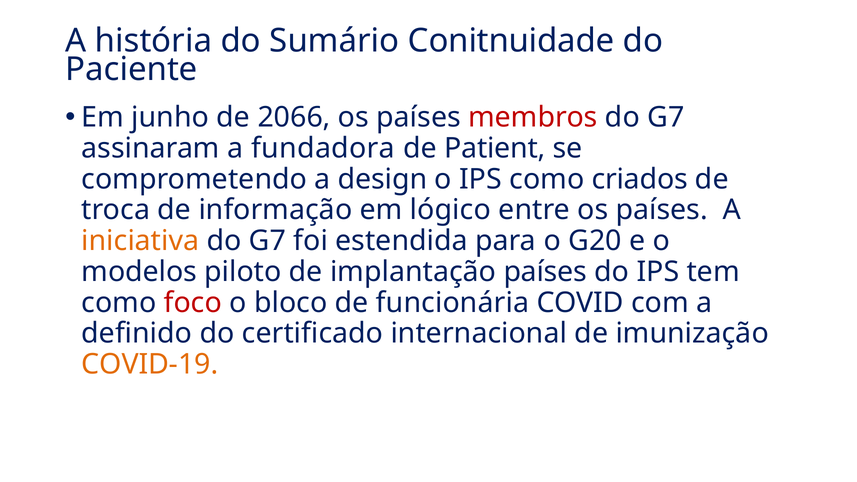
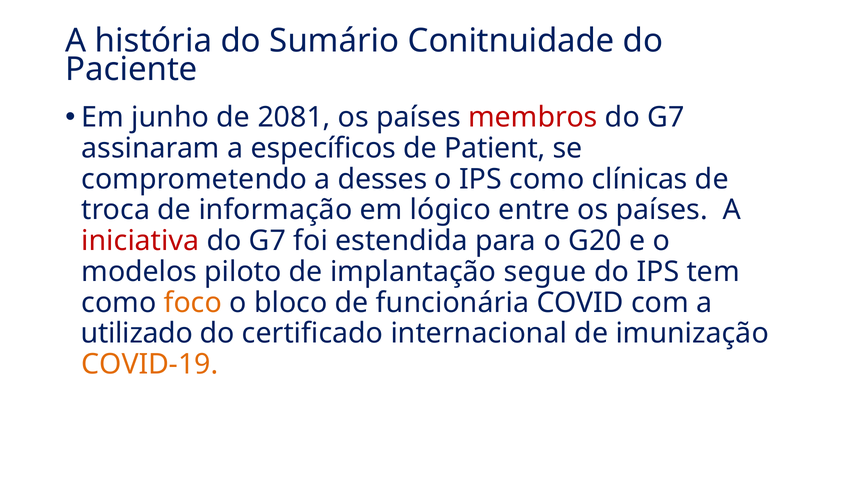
2066: 2066 -> 2081 (294, 117)
fundadora: fundadora -> específicos (323, 148)
design: design -> desses (383, 179)
criados: criados -> clínicas (640, 179)
iniciativa colour: orange -> red (140, 241)
implantação países: países -> segue (545, 272)
foco colour: red -> orange (193, 303)
definido: definido -> utilizado (137, 334)
